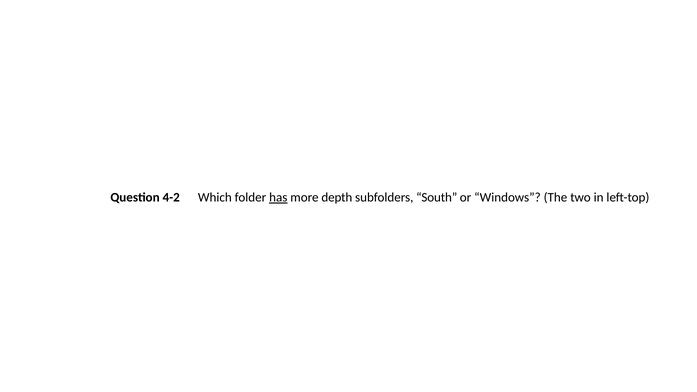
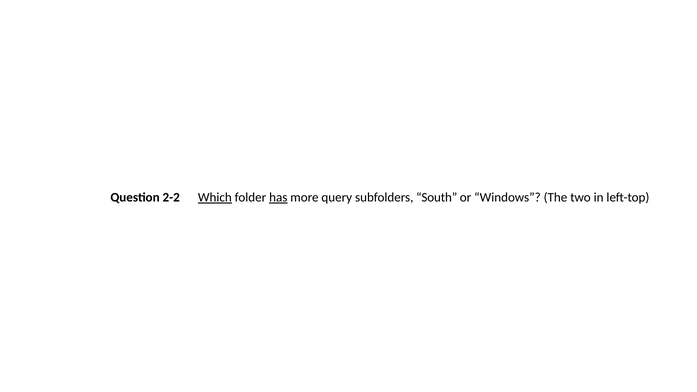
4-2: 4-2 -> 2-2 (171, 197)
Which underline: none -> present (215, 197)
depth: depth -> query (337, 197)
